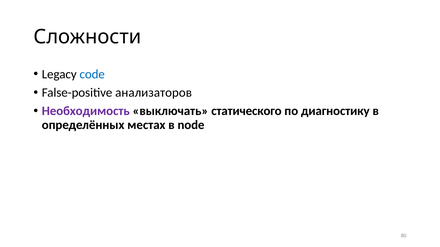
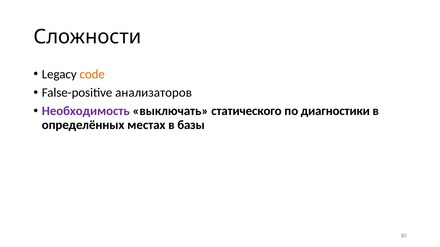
code colour: blue -> orange (92, 74)
диагностику: диагностику -> диагностики (335, 111)
node: node -> базы (191, 125)
